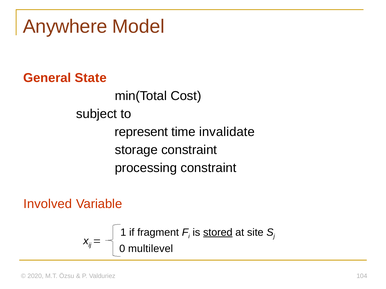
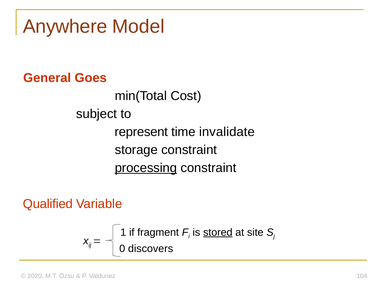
State: State -> Goes (91, 78)
processing underline: none -> present (146, 168)
Involved: Involved -> Qualified (48, 204)
multilevel: multilevel -> discovers (151, 249)
